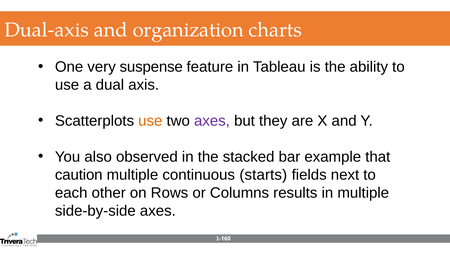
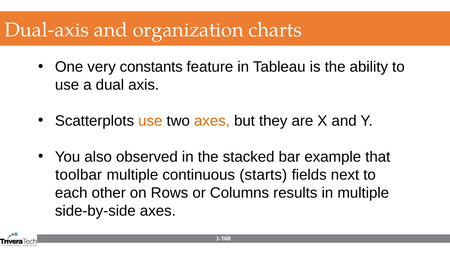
suspense: suspense -> constants (151, 67)
axes colour: purple -> orange (212, 121)
caution: caution -> toolbar (79, 175)
